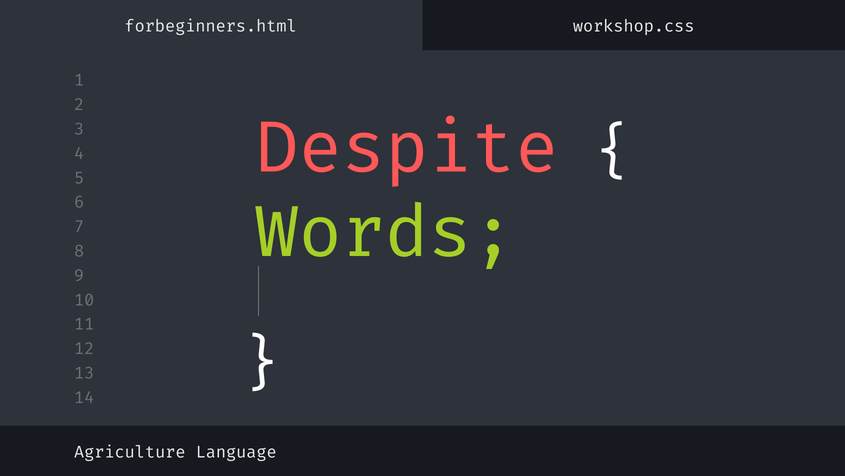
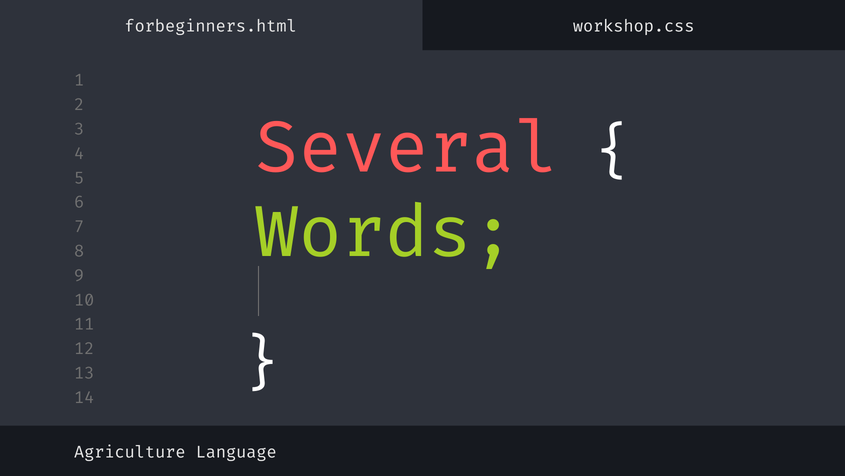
Despite: Despite -> Several (407, 148)
